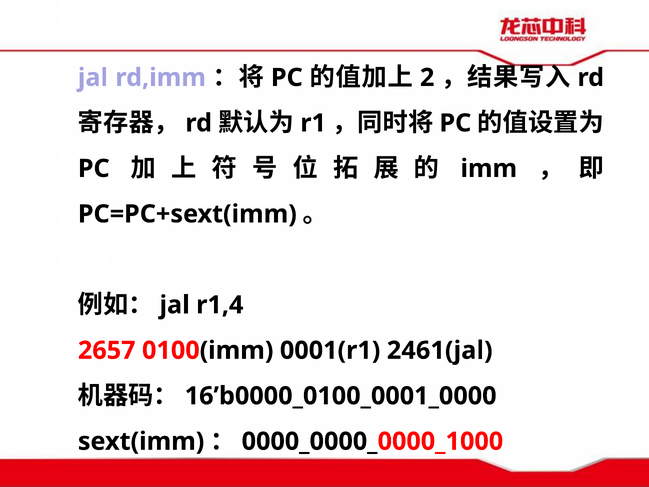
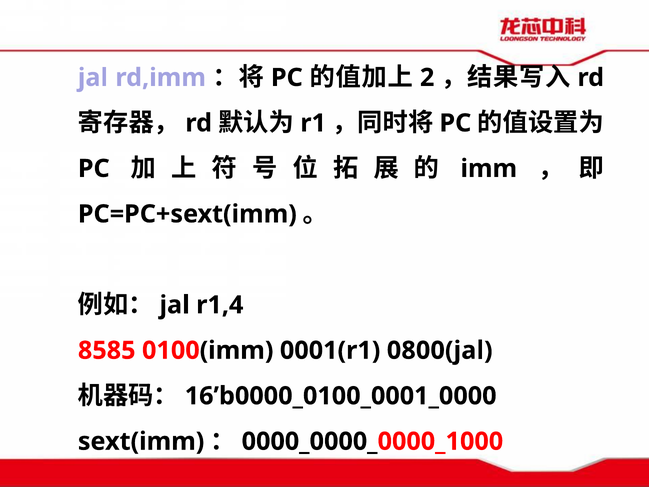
2657: 2657 -> 8585 (107, 350)
2461(jal: 2461(jal -> 0800(jal (440, 350)
